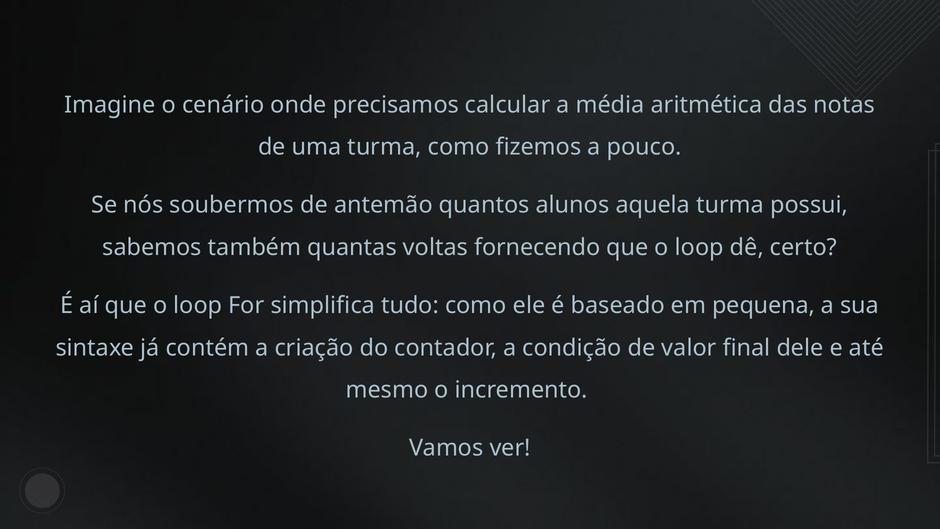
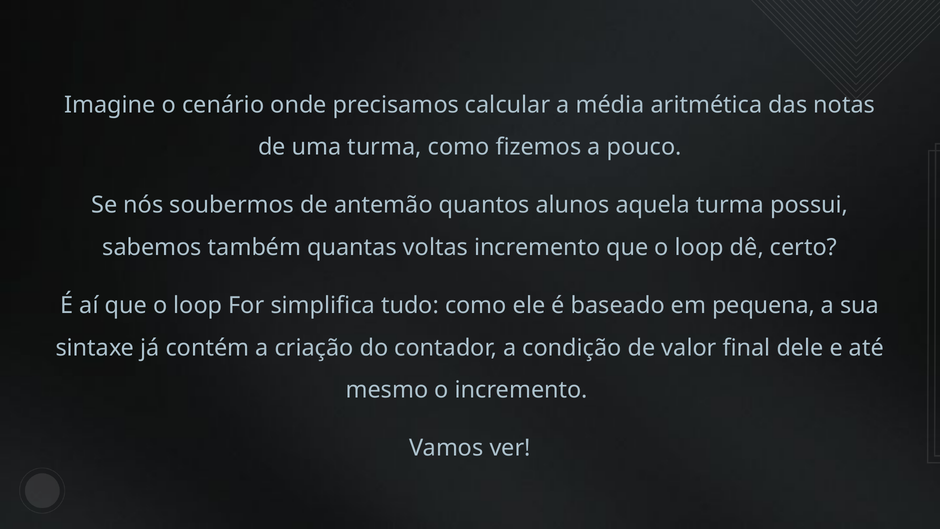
voltas fornecendo: fornecendo -> incremento (537, 247)
